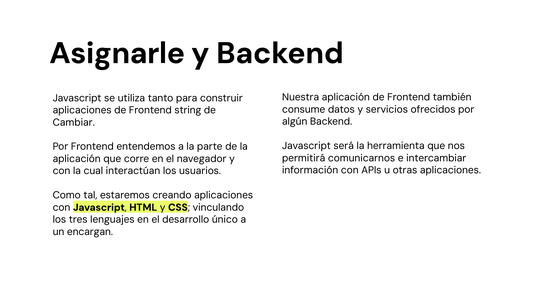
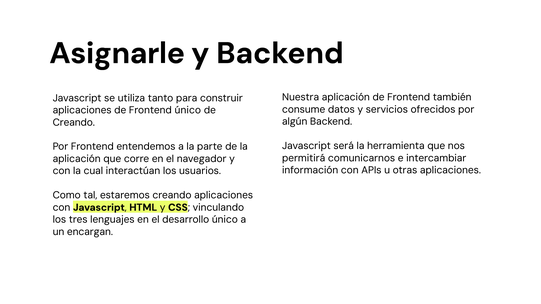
Frontend string: string -> único (188, 110)
Cambiar: Cambiar -> Creando (74, 122)
